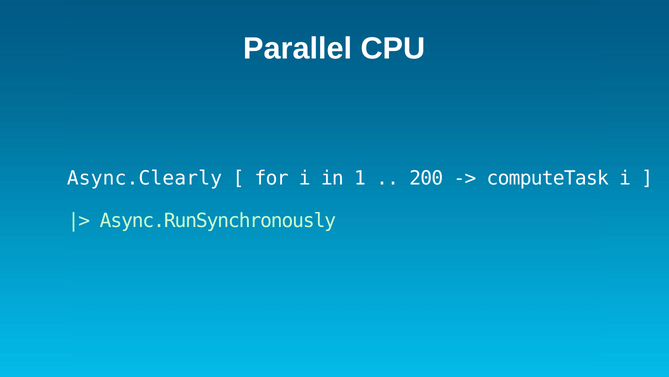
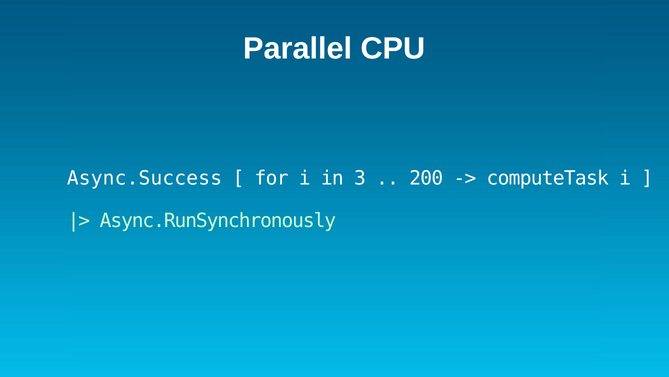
Async.Clearly: Async.Clearly -> Async.Success (144, 178)
1: 1 -> 3 (360, 178)
